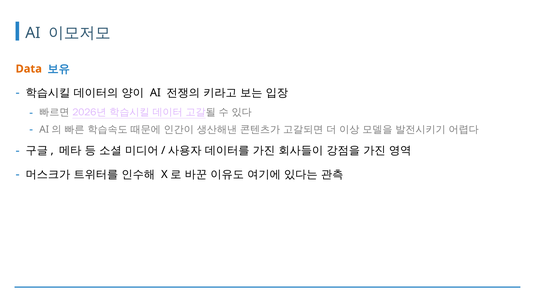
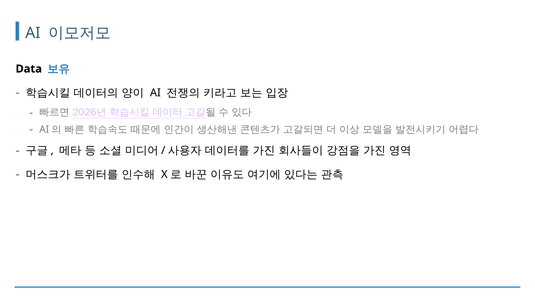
Data colour: orange -> black (29, 69)
